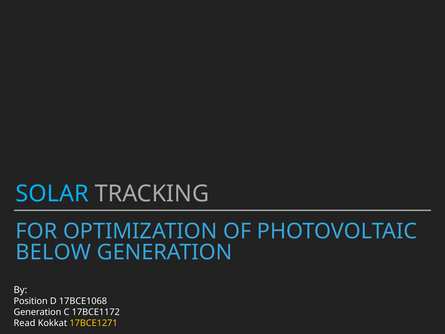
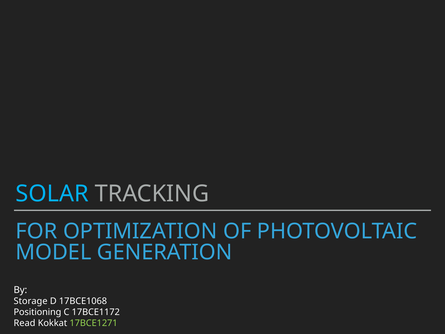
BELOW: BELOW -> MODEL (54, 252)
Position: Position -> Storage (31, 301)
Generation: Generation -> Positioning (37, 312)
17BCE1271 colour: yellow -> light green (94, 323)
